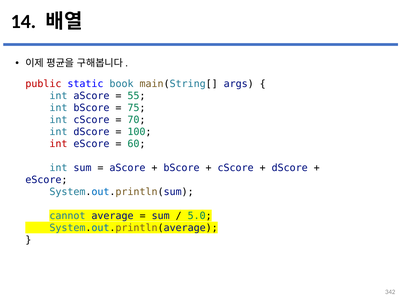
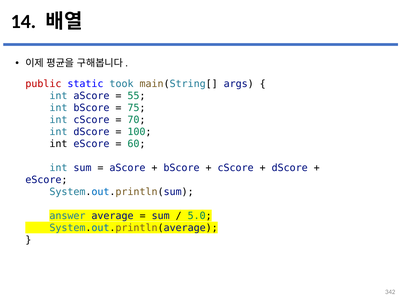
book: book -> took (122, 84)
int colour: red -> black (58, 144)
cannot: cannot -> answer (67, 216)
